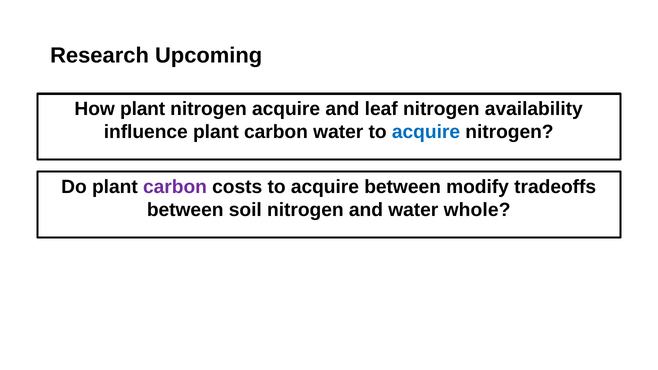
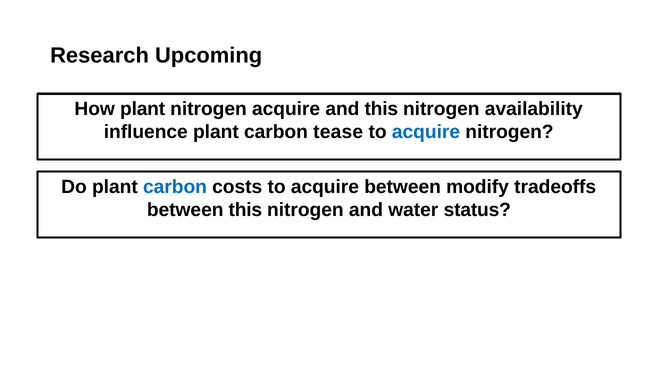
and leaf: leaf -> this (381, 109)
carbon water: water -> tease (338, 132)
carbon colour: purple -> blue (175, 187)
between soil: soil -> this (245, 210)
whole: whole -> status (477, 210)
